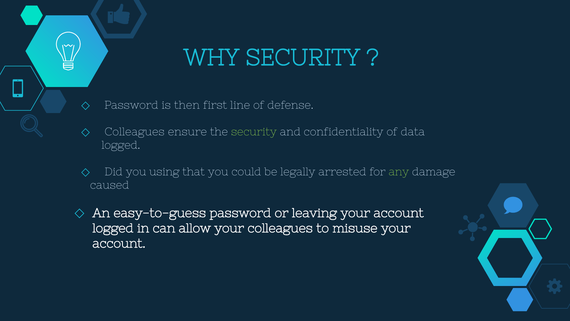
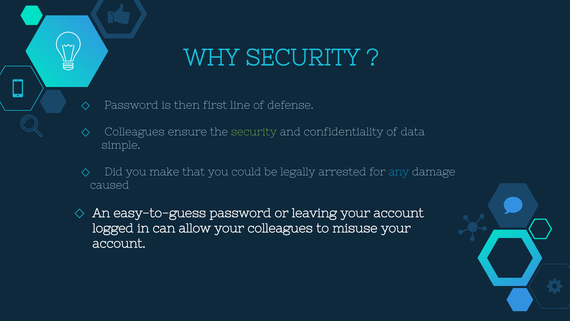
logged: logged -> simple (121, 145)
using: using -> make (164, 172)
any colour: light green -> light blue (399, 172)
